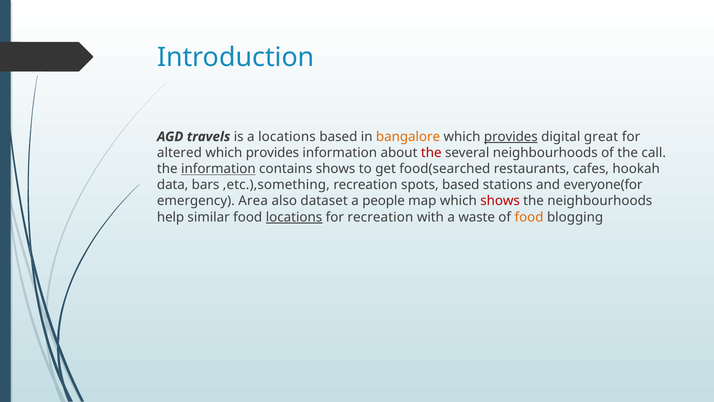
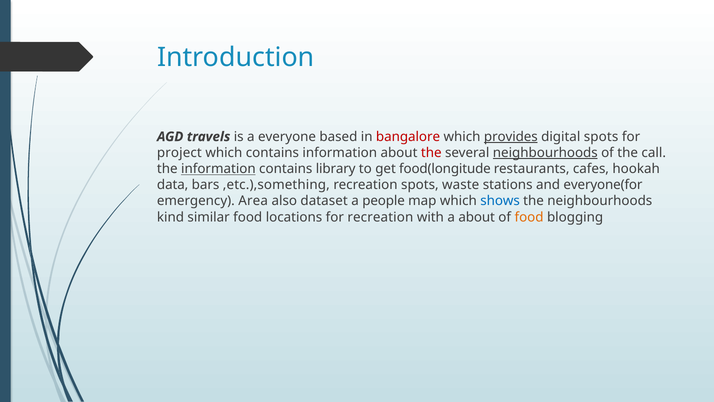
a locations: locations -> everyone (287, 137)
bangalore colour: orange -> red (408, 137)
digital great: great -> spots (601, 137)
altered: altered -> project (179, 153)
provides: provides -> contains (272, 153)
neighbourhoods underline: none -> present (545, 153)
contains shows: shows -> library (336, 169)
food(searched: food(searched -> food(longitude (445, 169)
spots based: based -> waste (461, 185)
shows colour: red -> blue (500, 201)
help: help -> kind (170, 217)
locations underline: present -> none (294, 217)
a waste: waste -> about (477, 217)
